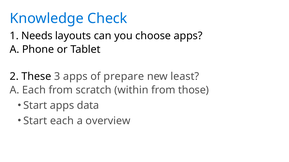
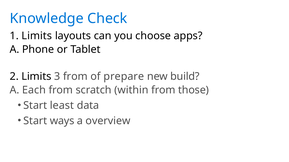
1 Needs: Needs -> Limits (37, 36)
2 These: These -> Limits (36, 77)
3 apps: apps -> from (75, 77)
least: least -> build (185, 77)
Start apps: apps -> least (62, 106)
Start each: each -> ways (62, 121)
